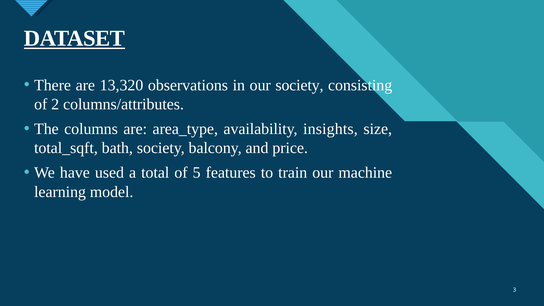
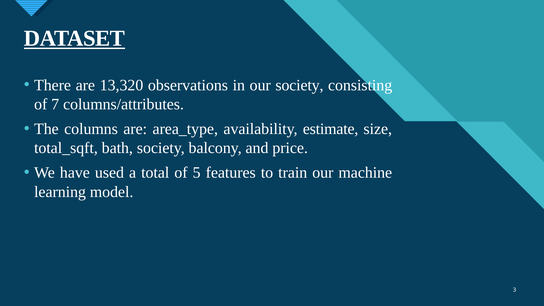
2: 2 -> 7 (55, 104)
insights: insights -> estimate (331, 129)
